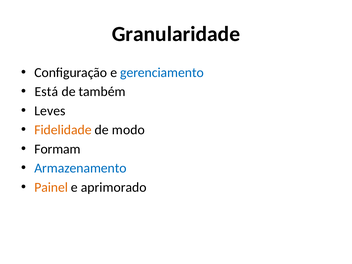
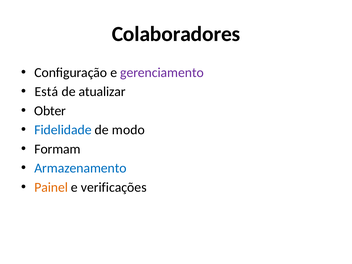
Granularidade: Granularidade -> Colaboradores (176, 34)
gerenciamento colour: blue -> purple (162, 73)
também: também -> atualizar (102, 92)
Leves: Leves -> Obter (50, 111)
Fidelidade colour: orange -> blue (63, 130)
aprimorado: aprimorado -> verificações (114, 187)
